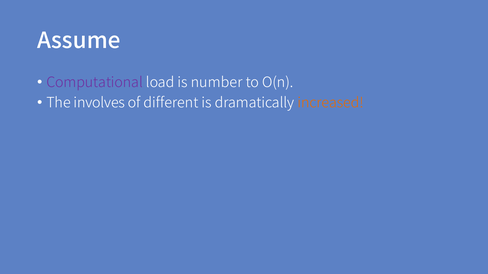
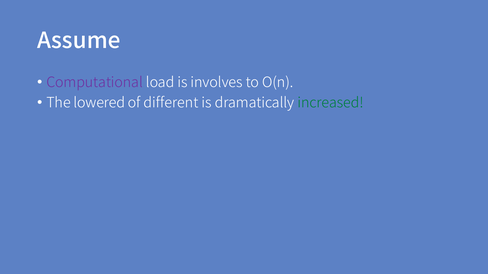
number: number -> involves (217, 83)
involves: involves -> lowered (99, 103)
increased colour: orange -> green (330, 103)
